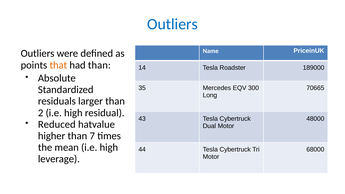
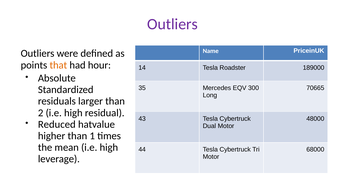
Outliers colour: blue -> purple (172, 24)
had than: than -> hour (99, 65)
7: 7 -> 1 (92, 136)
